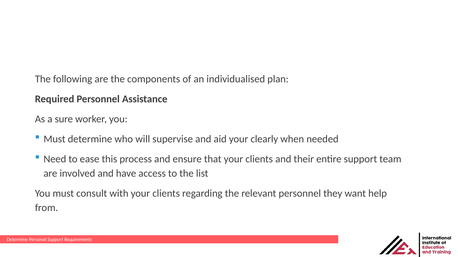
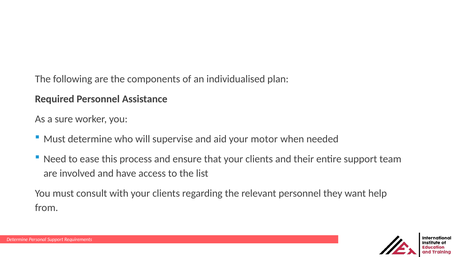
clearly: clearly -> motor (264, 139)
